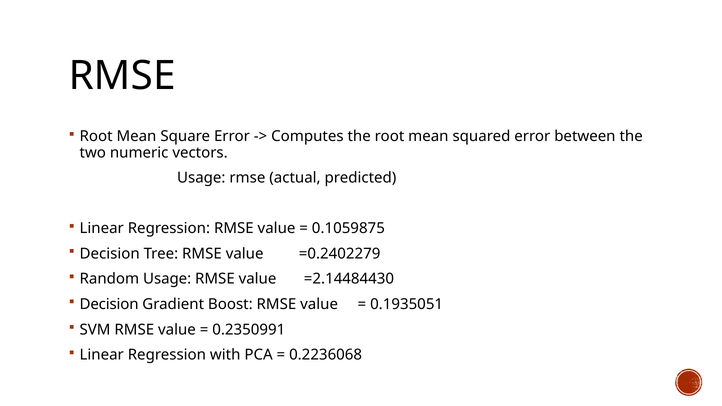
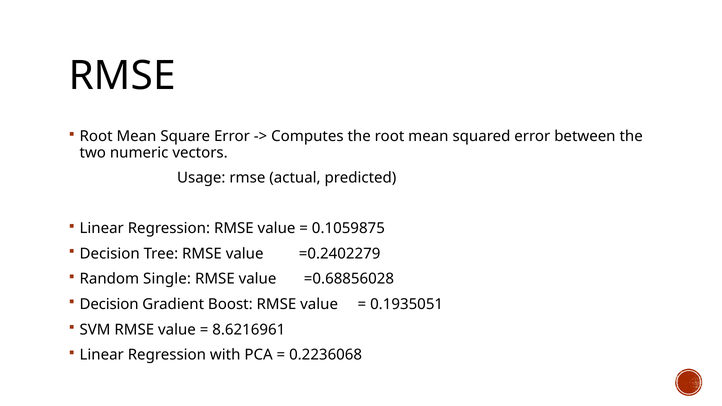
Random Usage: Usage -> Single (167, 279)
=2.14484430: =2.14484430 -> =0.68856028 (349, 279)
0.2350991: 0.2350991 -> 8.6216961 (249, 330)
